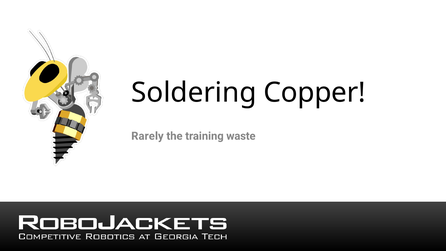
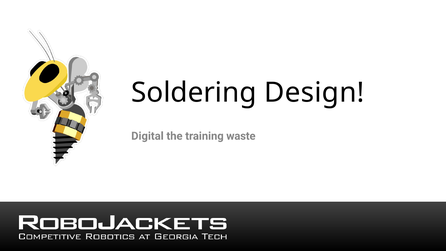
Copper: Copper -> Design (314, 92)
Rarely: Rarely -> Digital (147, 136)
